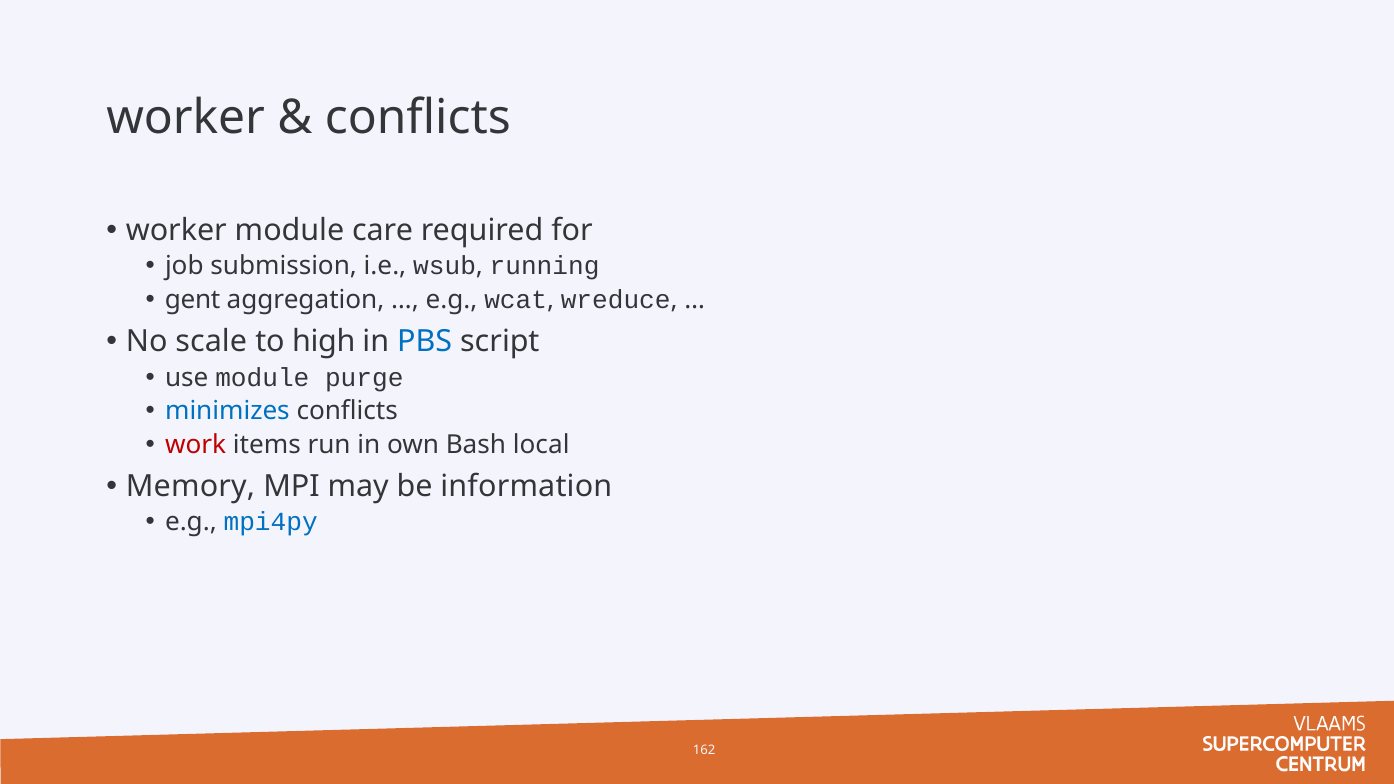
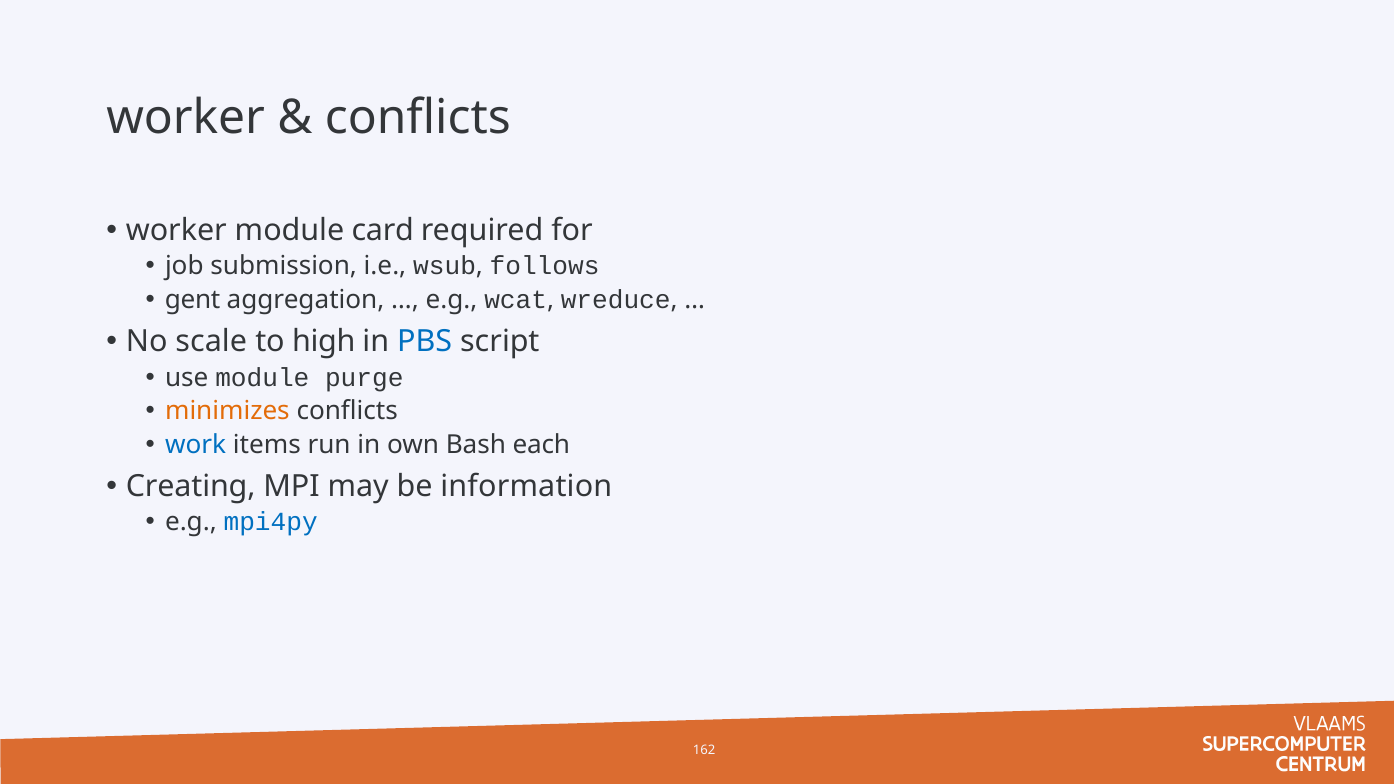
care: care -> card (383, 230)
running: running -> follows (545, 266)
minimizes colour: blue -> orange (227, 411)
work colour: red -> blue (196, 445)
local: local -> each (541, 445)
Memory: Memory -> Creating (191, 486)
